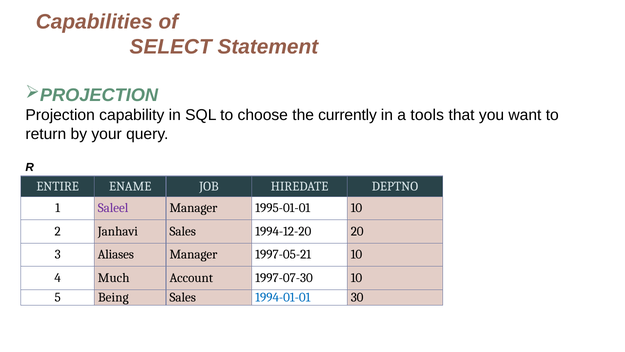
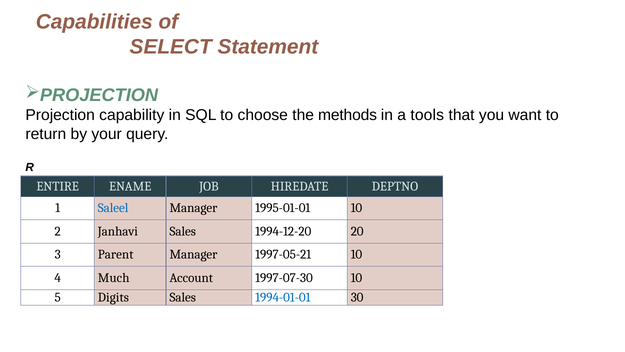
currently: currently -> methods (348, 115)
Saleel colour: purple -> blue (113, 208)
Aliases: Aliases -> Parent (116, 254)
Being: Being -> Digits (113, 297)
